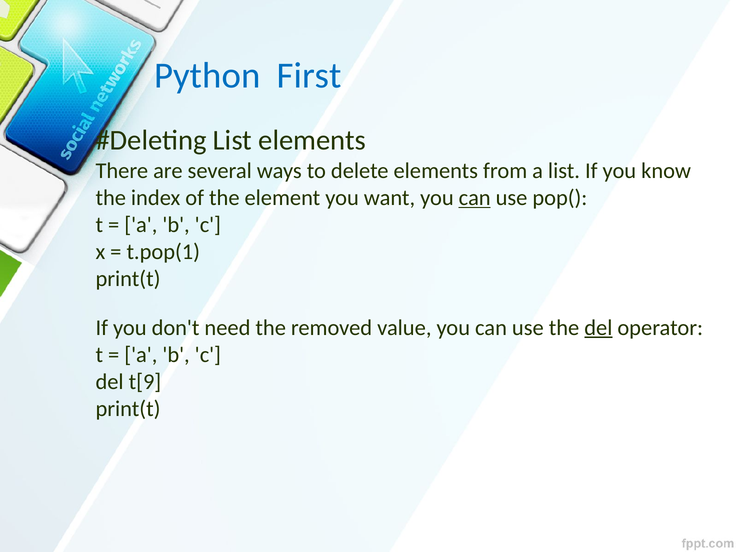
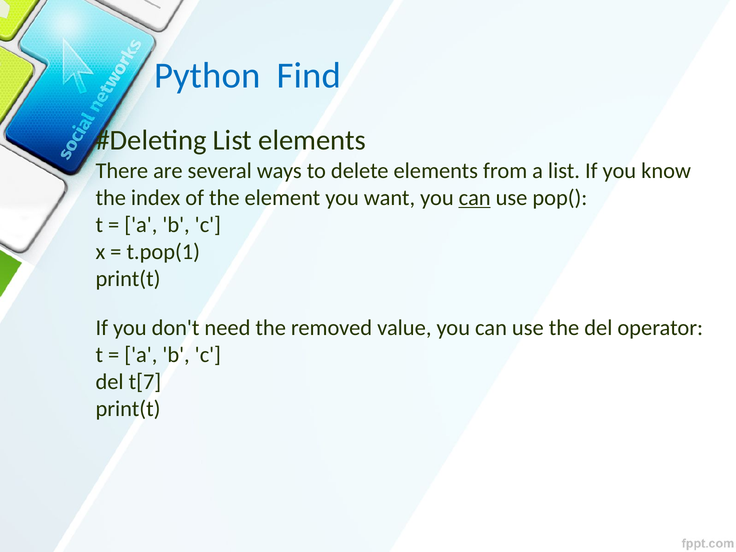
First: First -> Find (309, 76)
del underline: present -> none (598, 328)
t[9: t[9 -> t[7 (145, 382)
